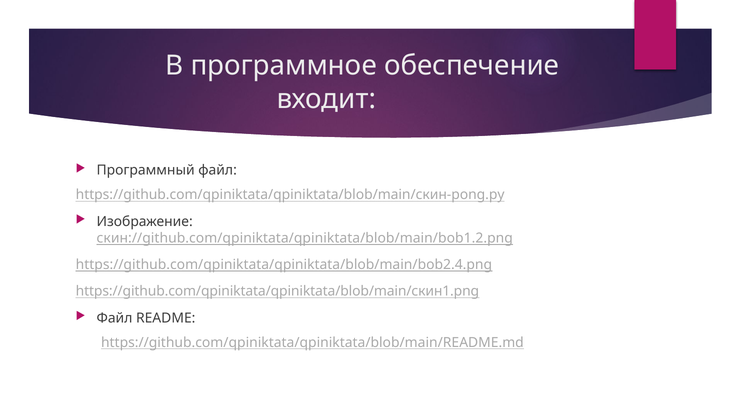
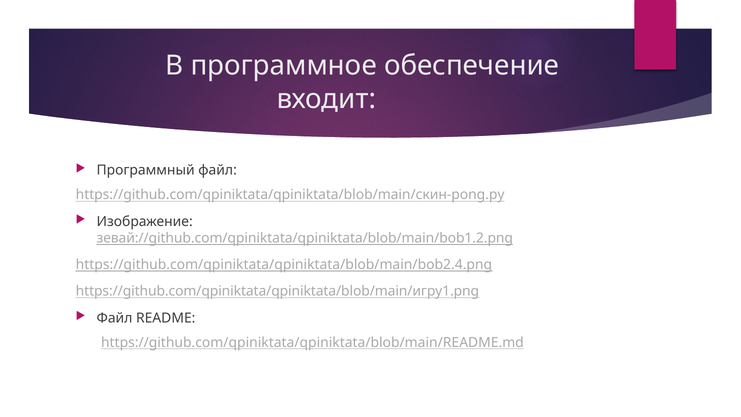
скин://github.com/qpiniktata/qpiniktata/blob/main/bob1.2.png: скин://github.com/qpiniktata/qpiniktata/blob/main/bob1.2.png -> зевай://github.com/qpiniktata/qpiniktata/blob/main/bob1.2.png (305, 238)
https://github.com/qpiniktata/qpiniktata/blob/main/скин1.png: https://github.com/qpiniktata/qpiniktata/blob/main/скин1.png -> https://github.com/qpiniktata/qpiniktata/blob/main/игру1.png (277, 291)
